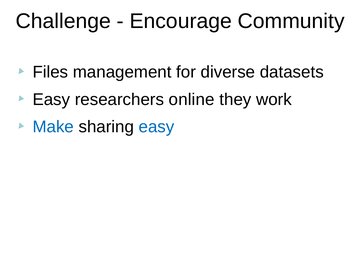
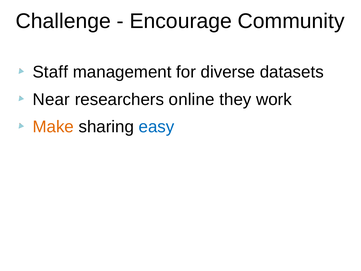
Files: Files -> Staff (50, 72)
Easy: Easy -> Near (51, 99)
Make colour: blue -> orange (53, 127)
